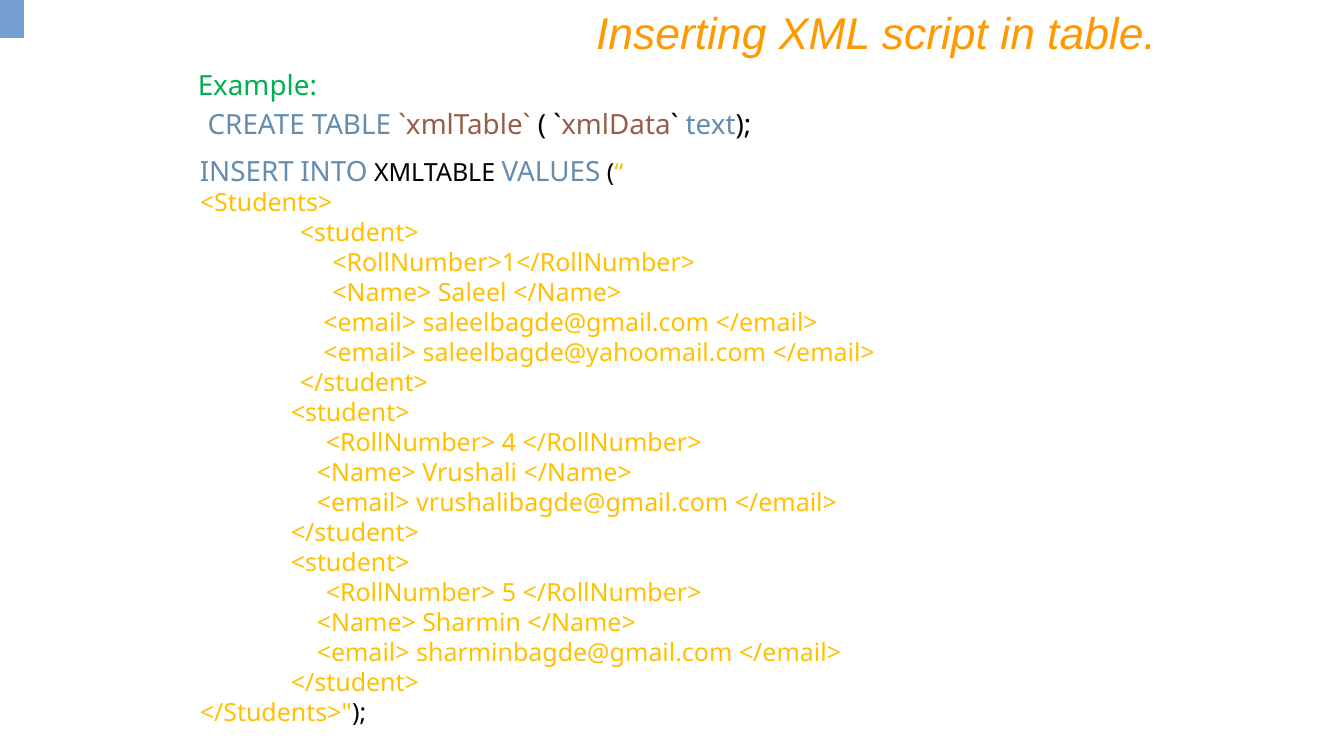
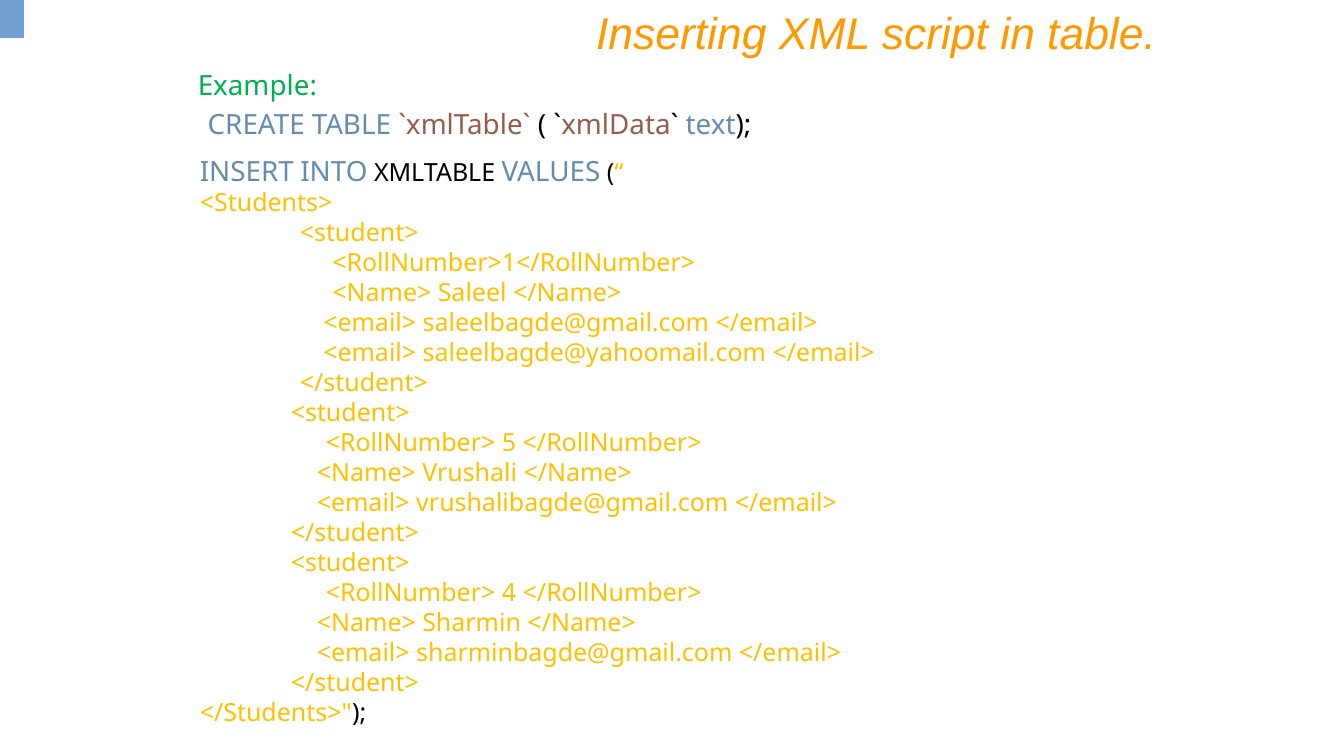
4: 4 -> 5 (509, 443)
5: 5 -> 4 (509, 593)
